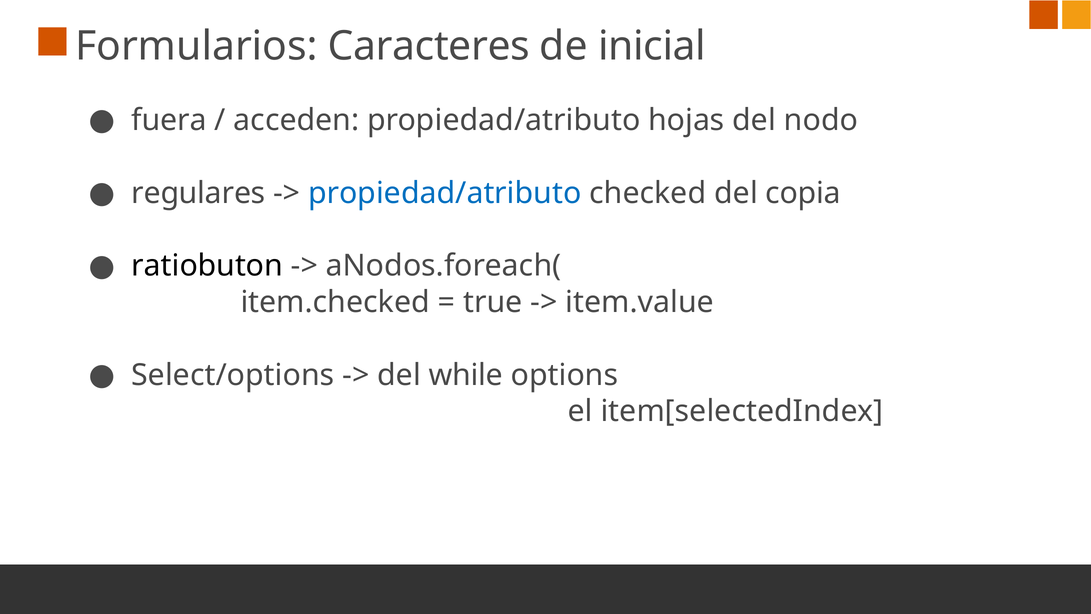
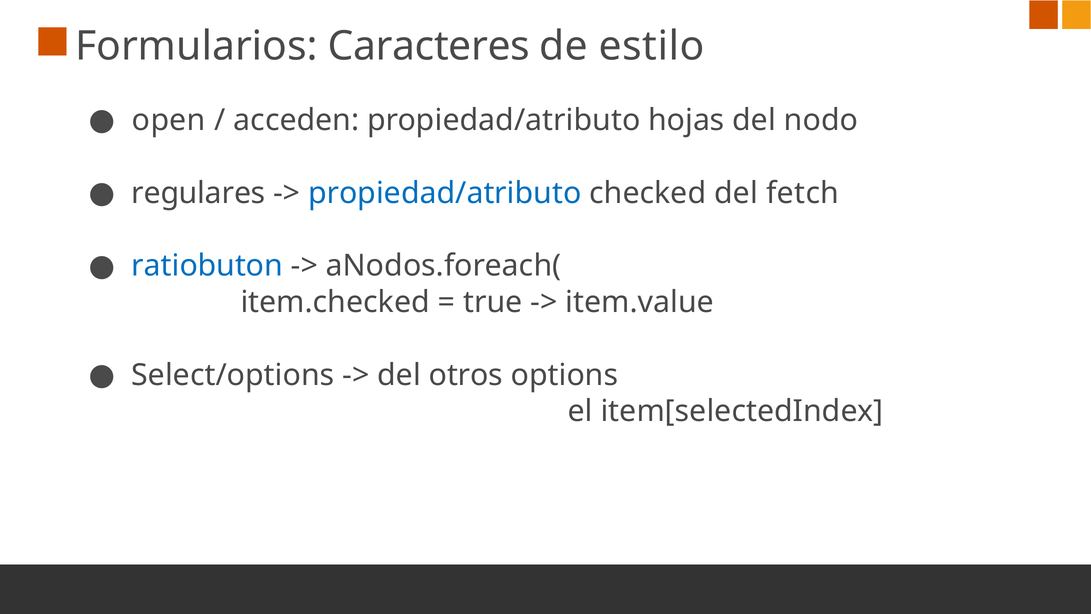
inicial: inicial -> estilo (652, 46)
fuera: fuera -> open (169, 120)
copia: copia -> fetch (803, 193)
ratiobuton colour: black -> blue (207, 266)
while: while -> otros (466, 375)
